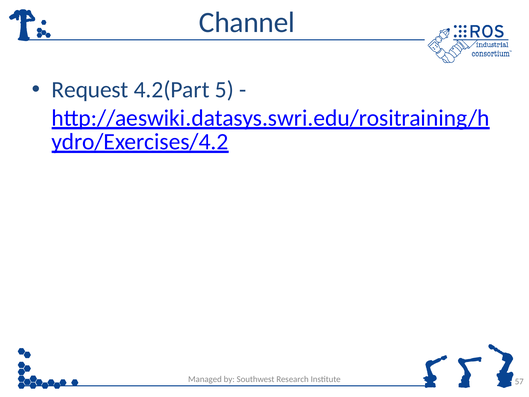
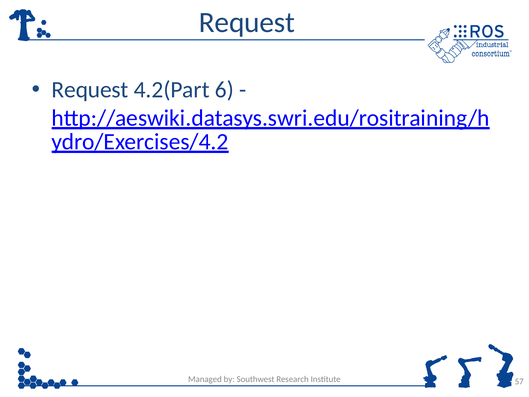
Channel: Channel -> Request (247, 22)
5: 5 -> 6 (224, 90)
